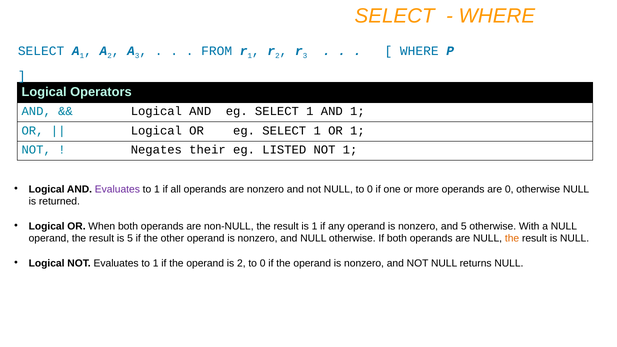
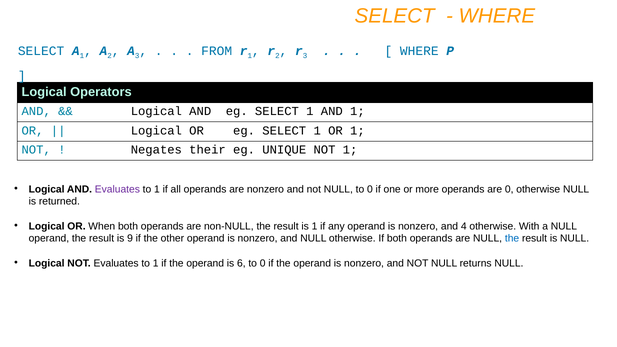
LISTED: LISTED -> UNIQUE (284, 150)
and 5: 5 -> 4 (464, 226)
is 5: 5 -> 9 (130, 239)
the colour: orange -> blue (512, 239)
is 2: 2 -> 6 (241, 263)
